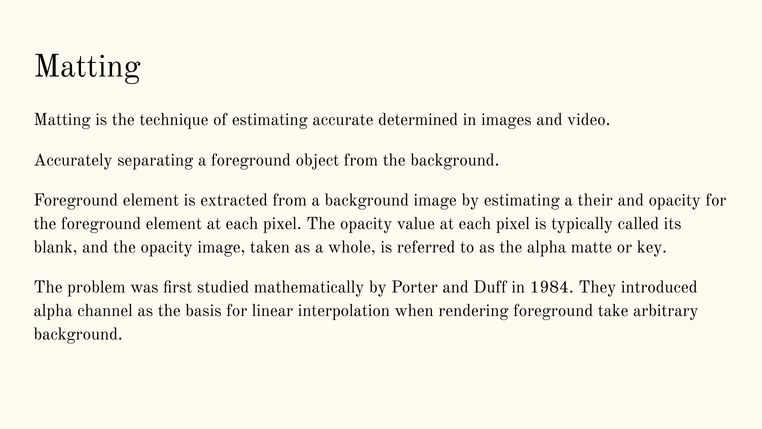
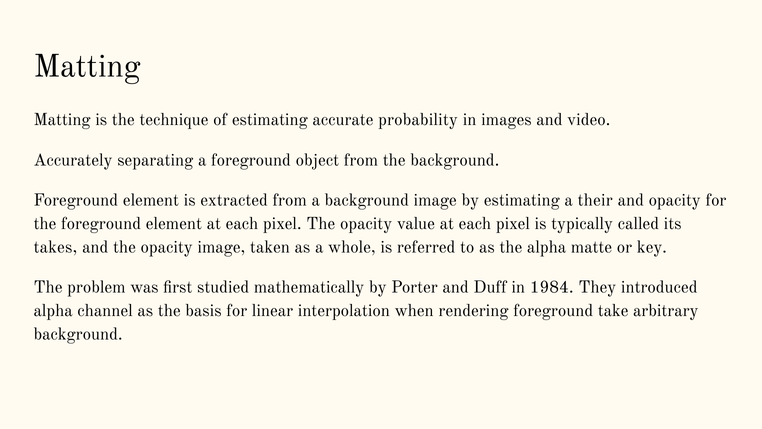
determined: determined -> probability (418, 120)
blank: blank -> takes (55, 247)
